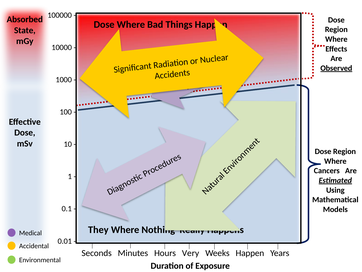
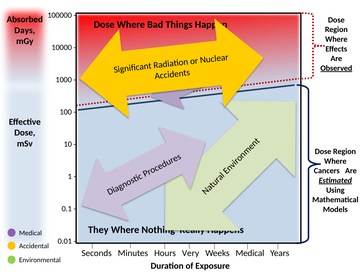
State: State -> Days (25, 30)
Weeks Happen: Happen -> Medical (250, 253)
